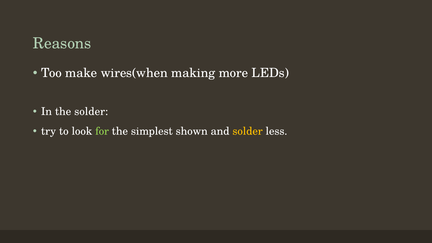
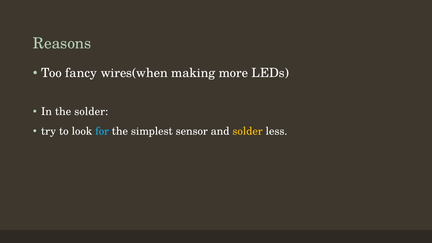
make: make -> fancy (81, 73)
for colour: light green -> light blue (102, 131)
shown: shown -> sensor (192, 131)
